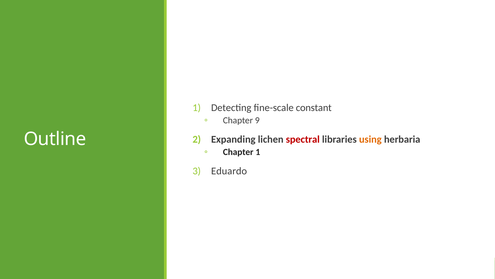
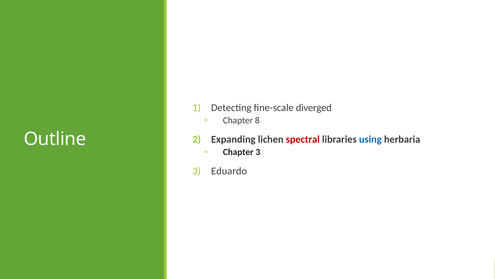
constant: constant -> diverged (314, 108)
9: 9 -> 8 (257, 120)
using colour: orange -> blue (370, 139)
Chapter 1: 1 -> 3 (258, 152)
